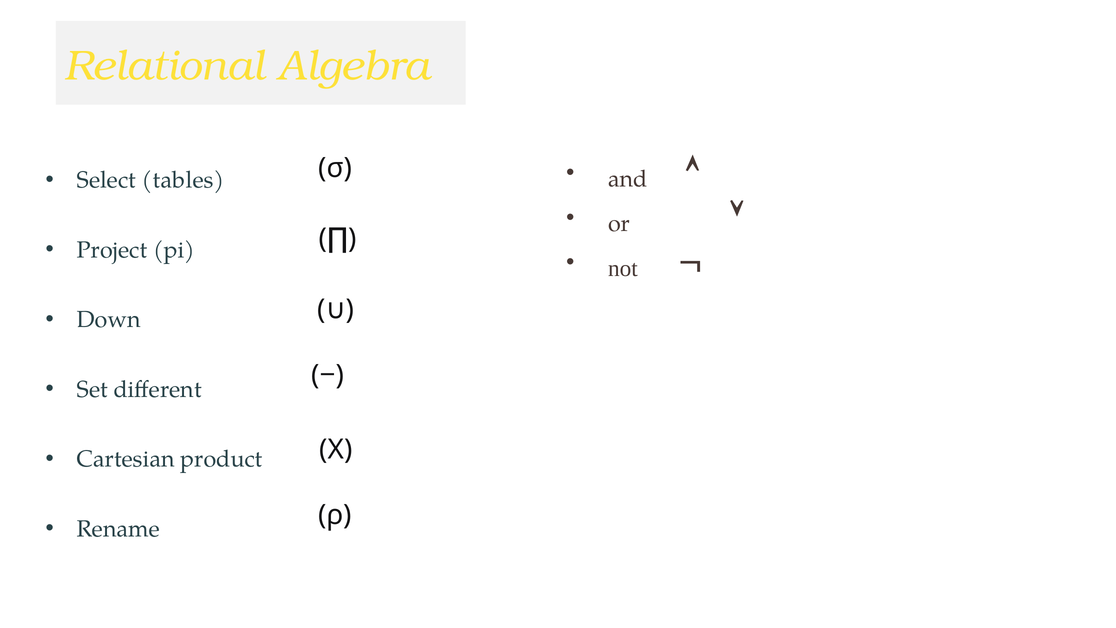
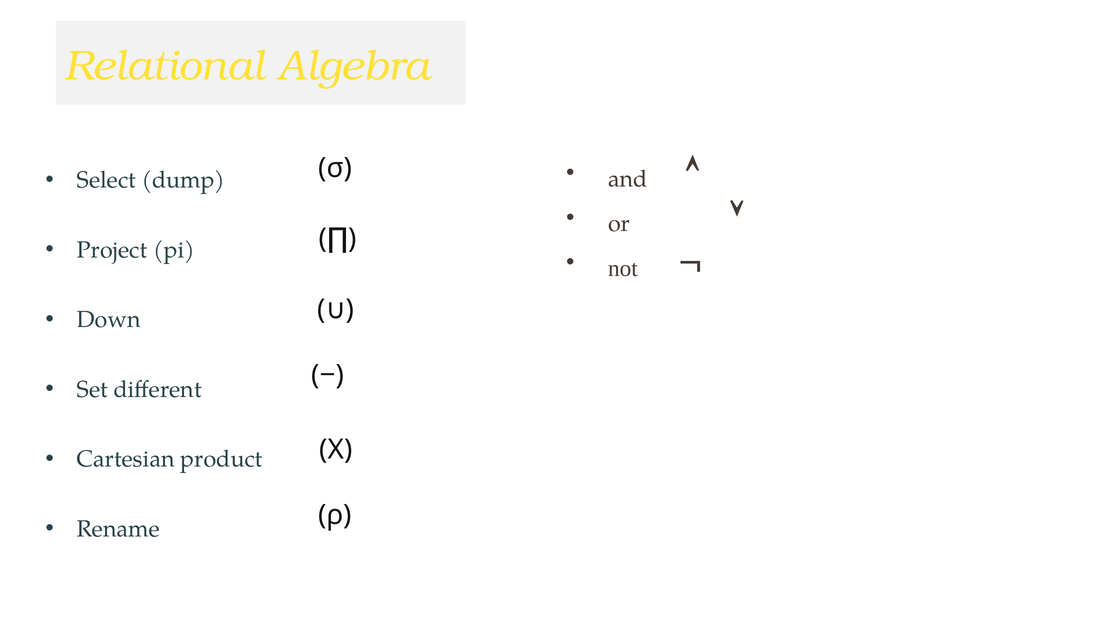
tables: tables -> dump (183, 180)
